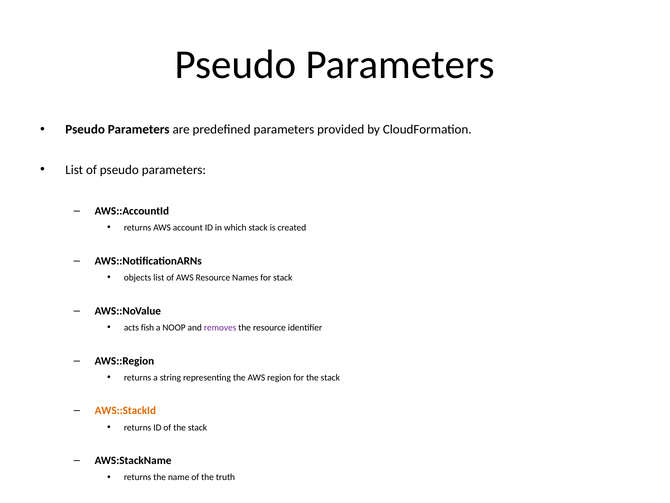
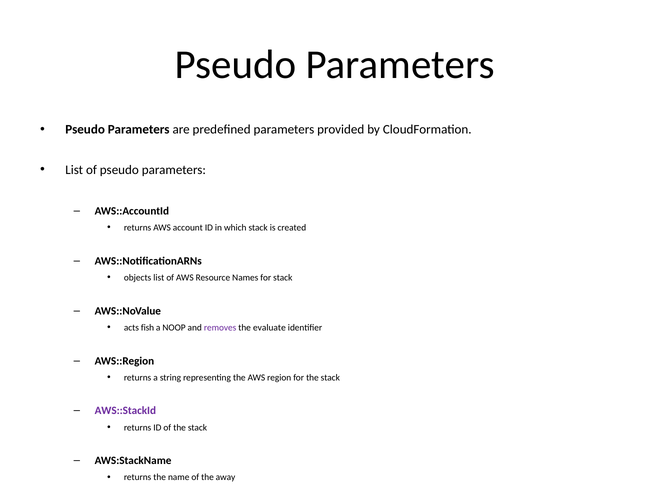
the resource: resource -> evaluate (269, 327)
AWS::StackId colour: orange -> purple (125, 410)
truth: truth -> away (225, 477)
